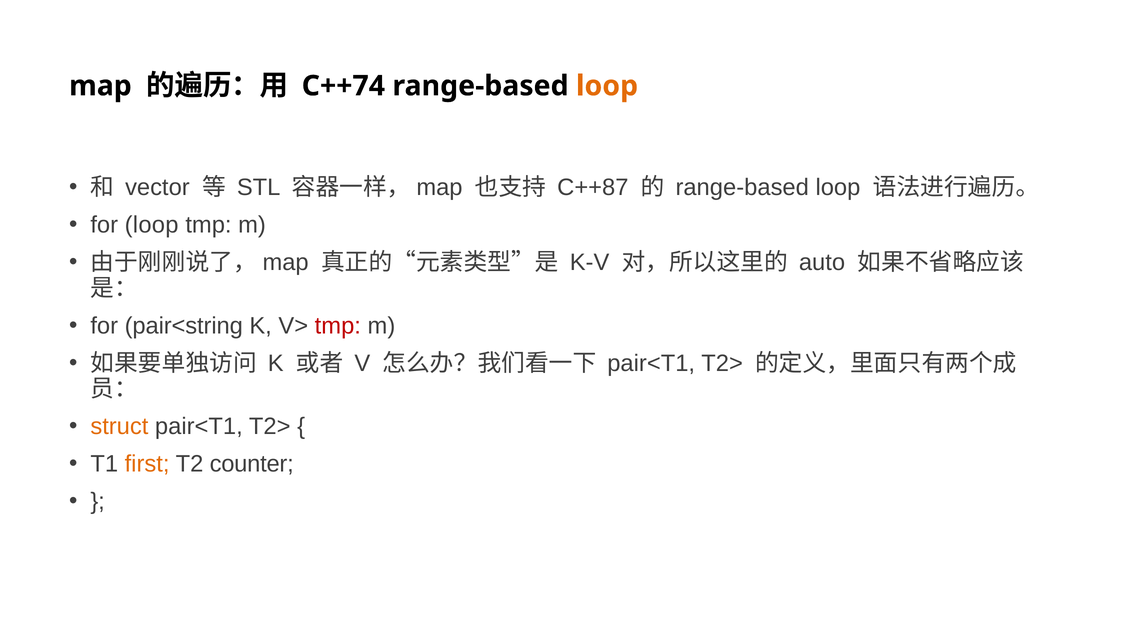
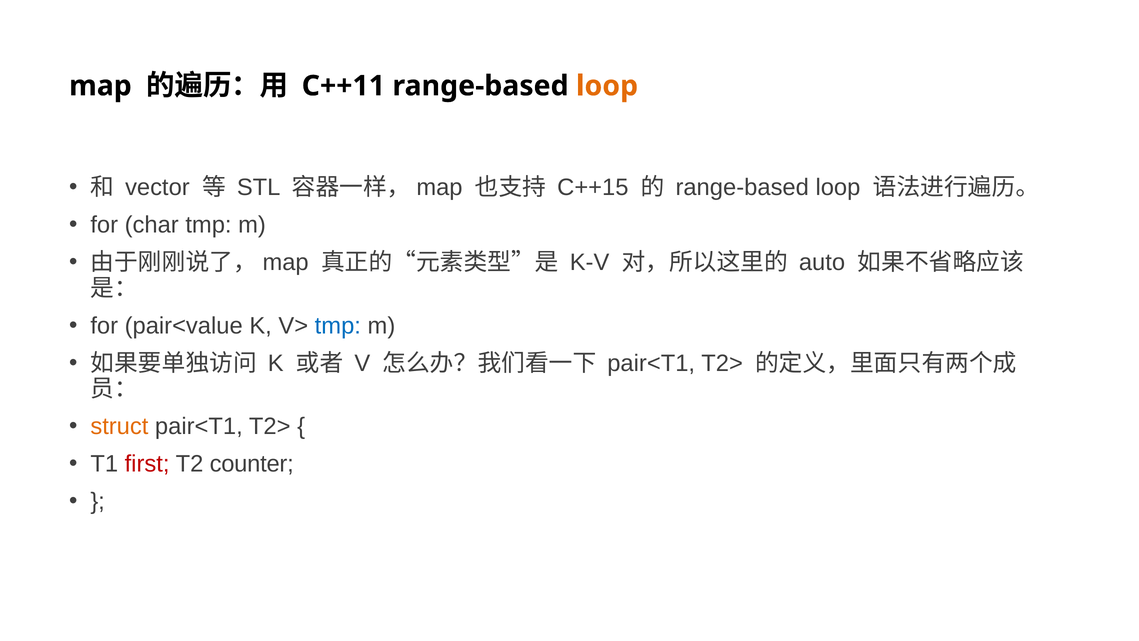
C++74: C++74 -> C++11 (343, 86)
C++87: C++87 -> C++15 (593, 187)
for loop: loop -> char (152, 225)
pair<string: pair<string -> pair<value (184, 326)
tmp colour: red -> blue (338, 326)
first colour: orange -> red (147, 464)
